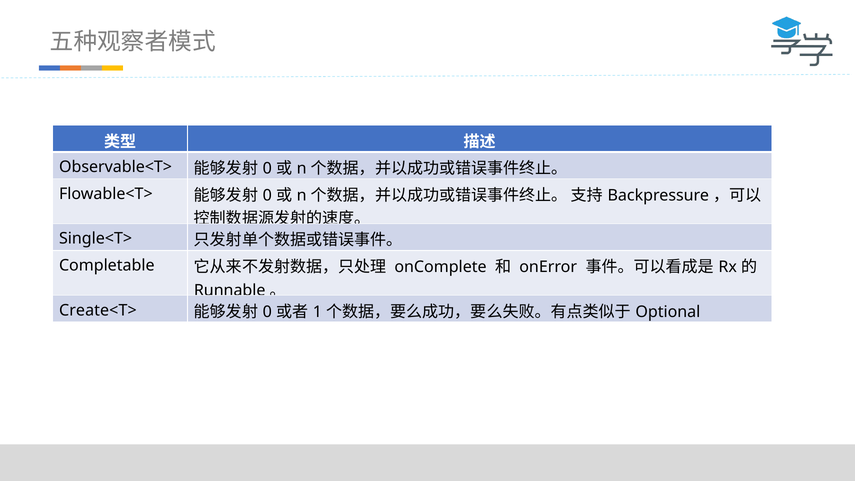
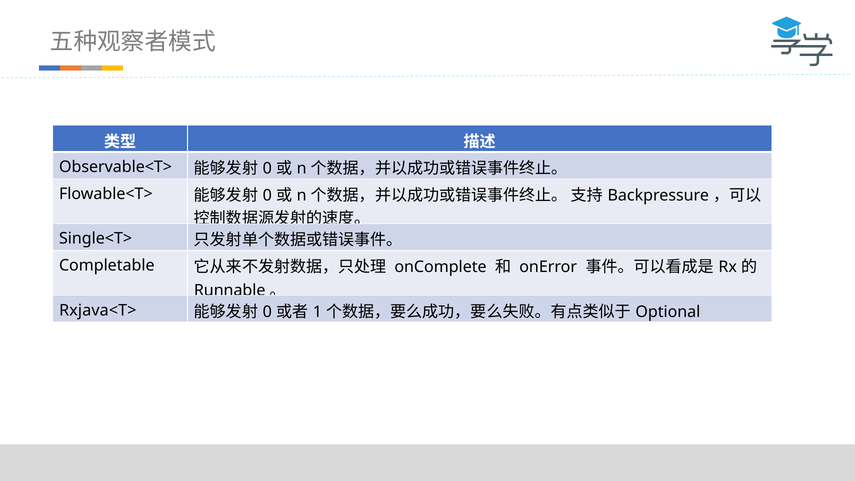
Create<T>: Create<T> -> Rxjava<T> (98, 310)
